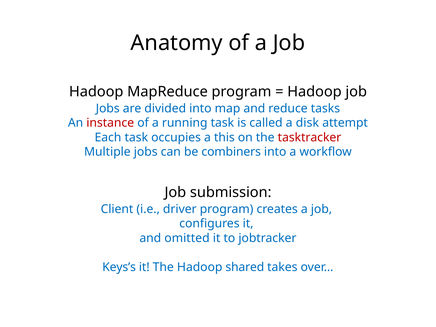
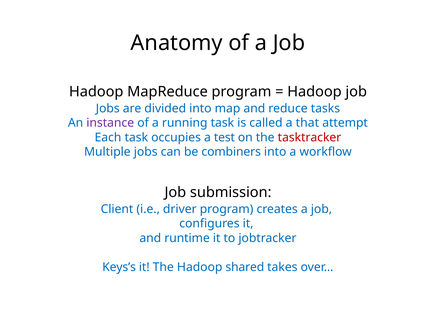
instance colour: red -> purple (110, 123)
disk: disk -> that (307, 123)
this: this -> test (224, 137)
omitted: omitted -> runtime (187, 238)
